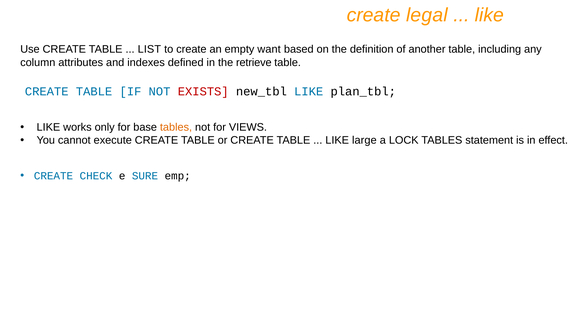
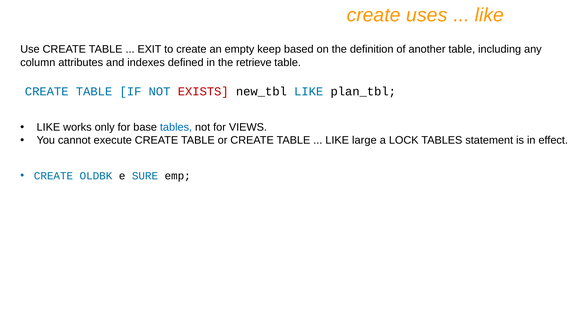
legal: legal -> uses (427, 15)
LIST: LIST -> EXIT (149, 49)
want: want -> keep (269, 49)
tables colour: orange -> blue (176, 127)
CHECK: CHECK -> OLDBK (96, 176)
